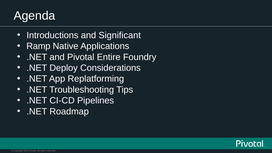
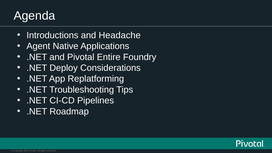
Significant: Significant -> Headache (120, 35)
Ramp: Ramp -> Agent (38, 46)
